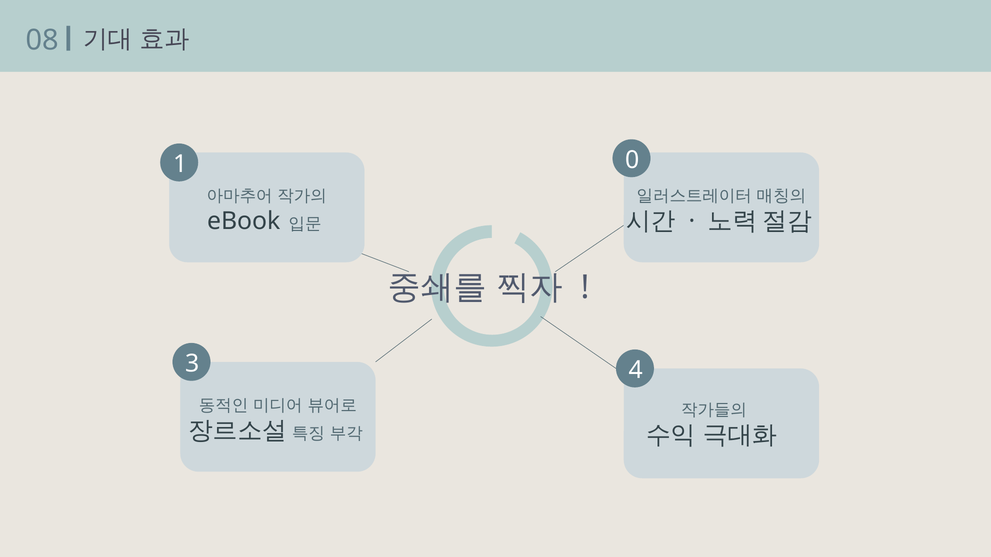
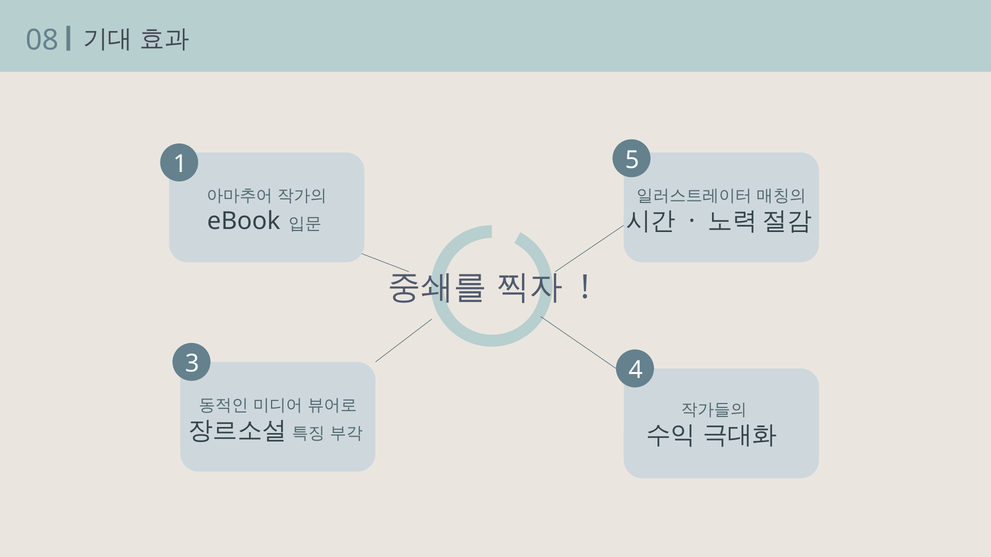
0: 0 -> 5 (632, 160)
